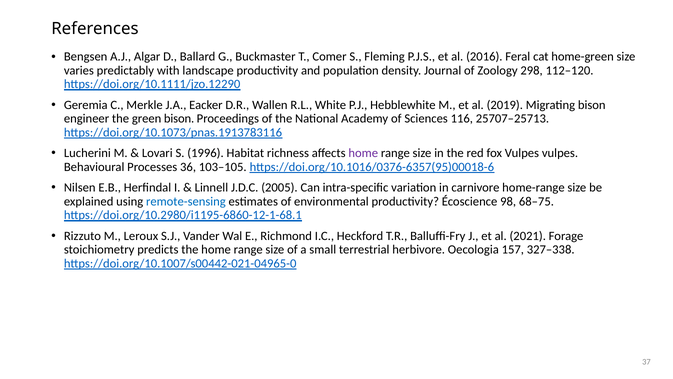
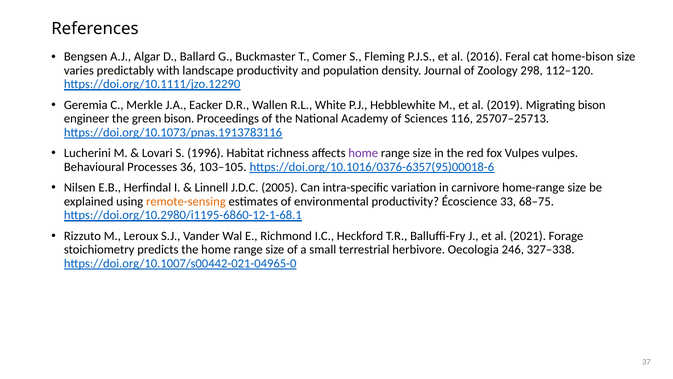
home-green: home-green -> home-bison (582, 57)
remote-sensing colour: blue -> orange (186, 201)
98: 98 -> 33 (508, 201)
157: 157 -> 246 (513, 249)
